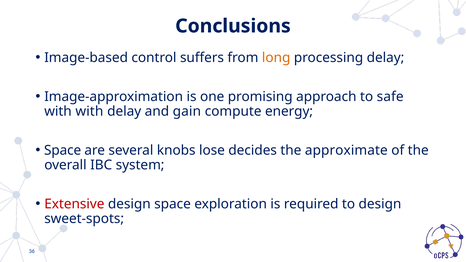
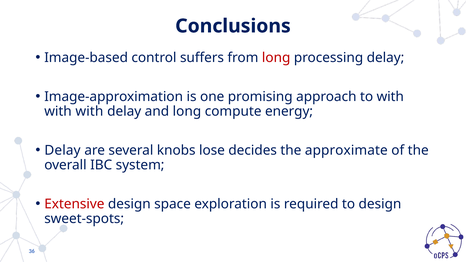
long colour: orange -> red (276, 58)
to safe: safe -> with (390, 97)
and gain: gain -> long (187, 111)
Space: Space -> Delay (62, 150)
